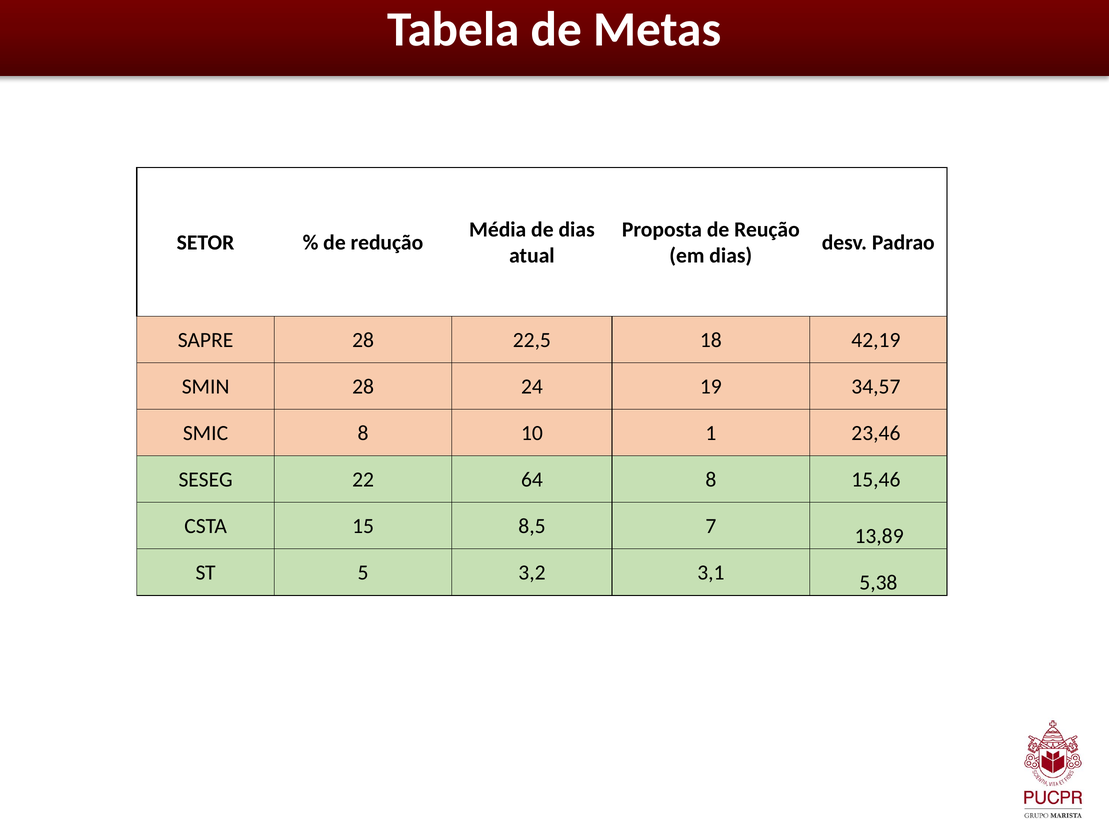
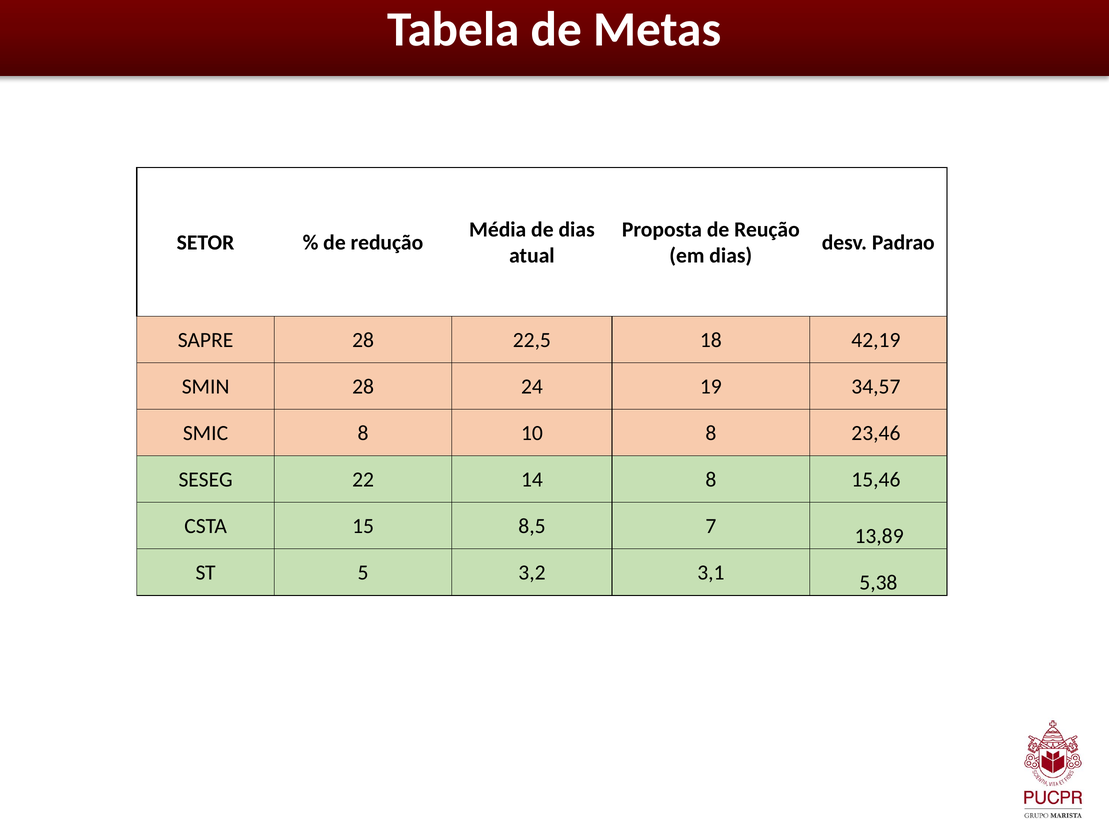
10 1: 1 -> 8 (711, 433)
64: 64 -> 14 (532, 480)
